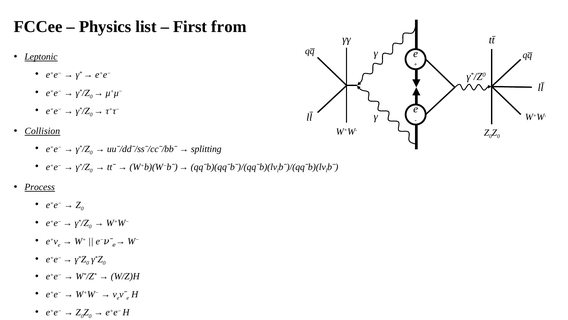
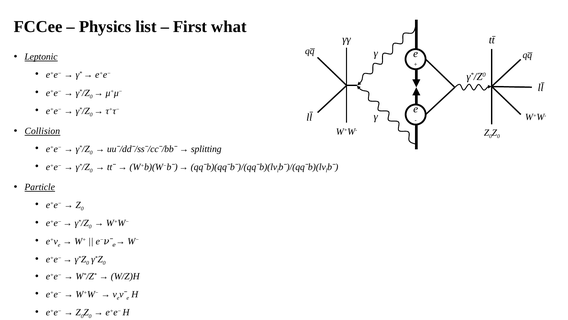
from: from -> what (229, 27)
Process: Process -> Particle (40, 187)
